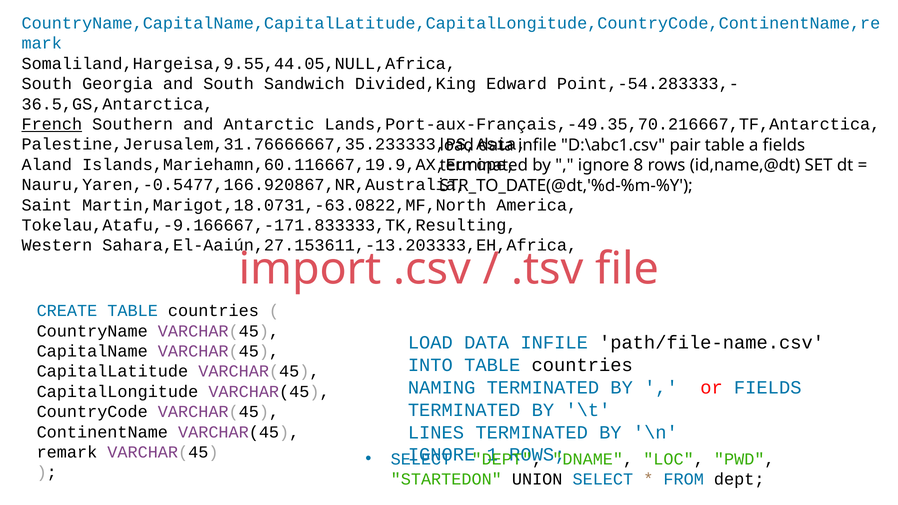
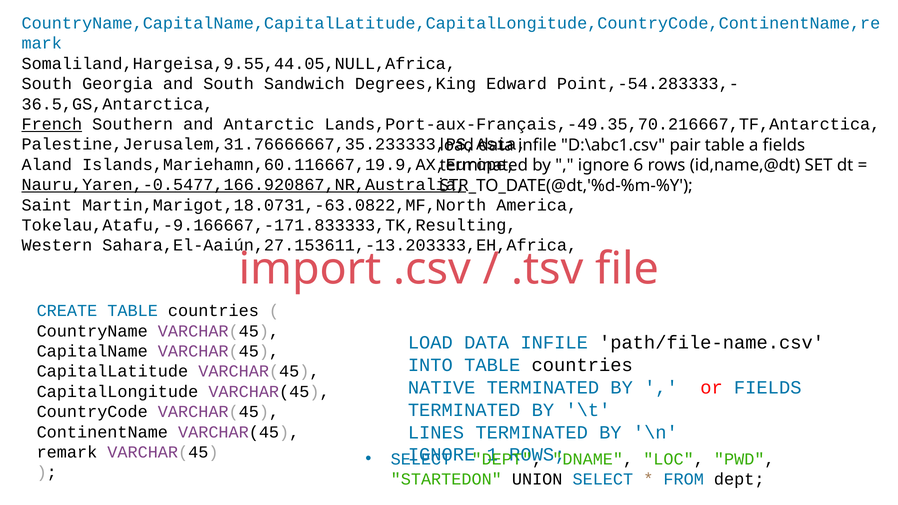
Divided,King: Divided,King -> Degrees,King (416, 84)
8: 8 -> 6 (638, 165)
Nauru,Yaren,-0.5477,166.920867,NR,Australia underline: none -> present (244, 185)
NAMING: NAMING -> NATIVE (442, 388)
